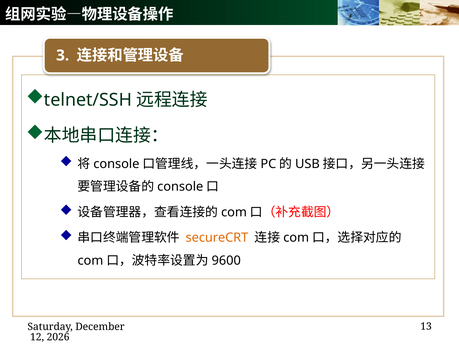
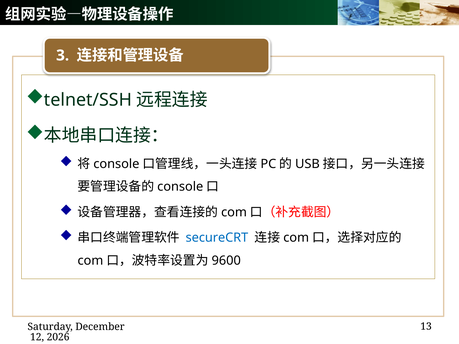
secureCRT colour: orange -> blue (217, 238)
